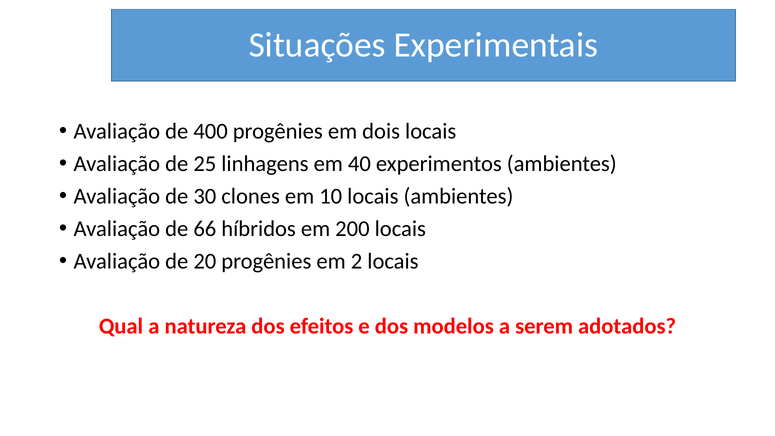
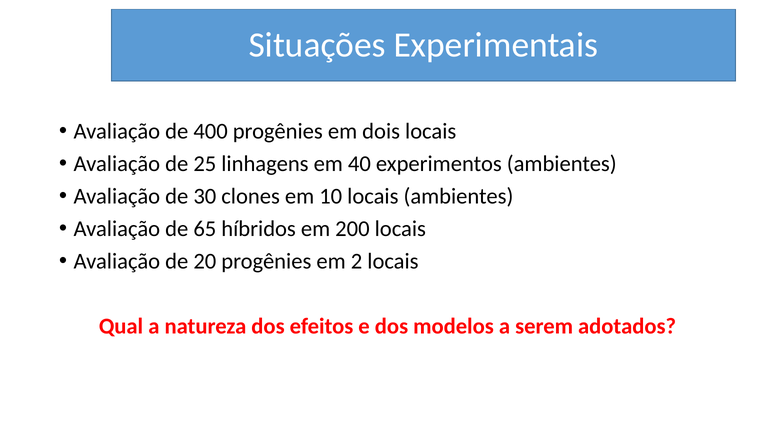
66: 66 -> 65 (205, 229)
